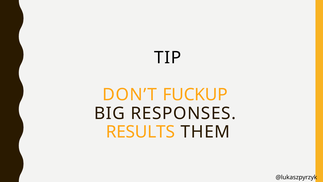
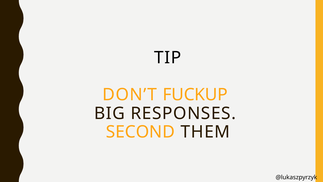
RESULTS: RESULTS -> SECOND (140, 132)
